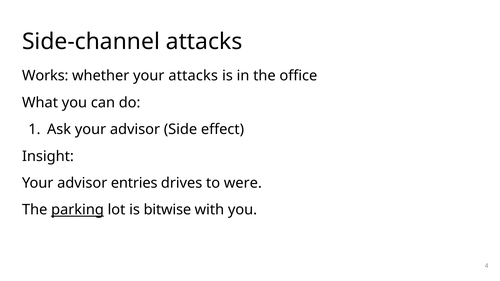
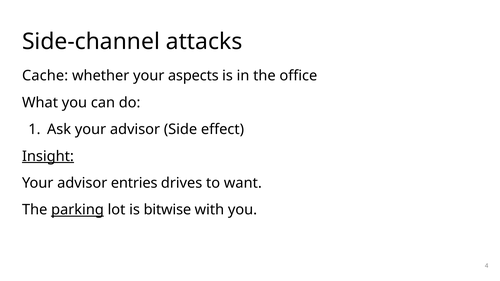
Works: Works -> Cache (45, 76)
your attacks: attacks -> aspects (193, 76)
Insight underline: none -> present (48, 156)
were: were -> want (243, 183)
